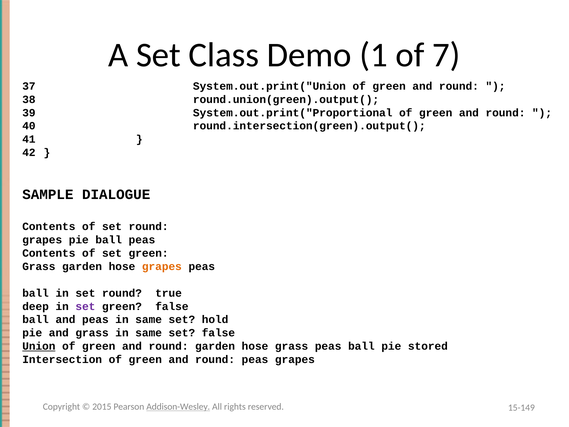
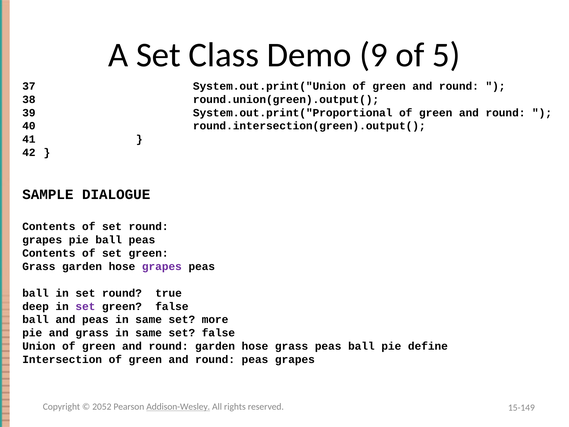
1: 1 -> 9 (374, 55)
7: 7 -> 5 (446, 55)
grapes colour: orange -> purple (162, 266)
hold: hold -> more (215, 319)
Union underline: present -> none (39, 346)
stored: stored -> define (428, 346)
2015: 2015 -> 2052 (102, 407)
